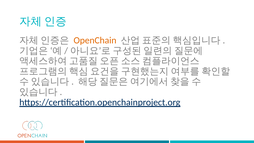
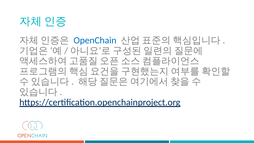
OpenChain colour: orange -> blue (95, 40)
